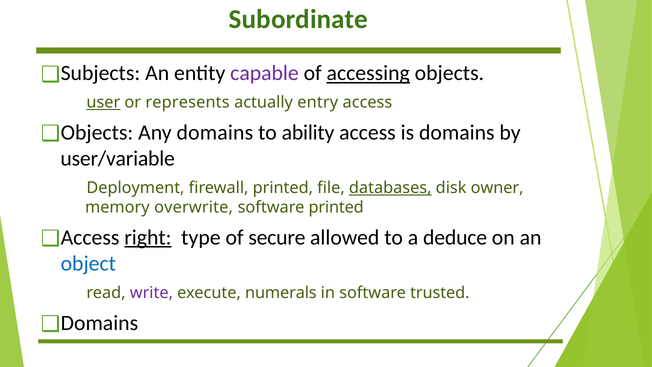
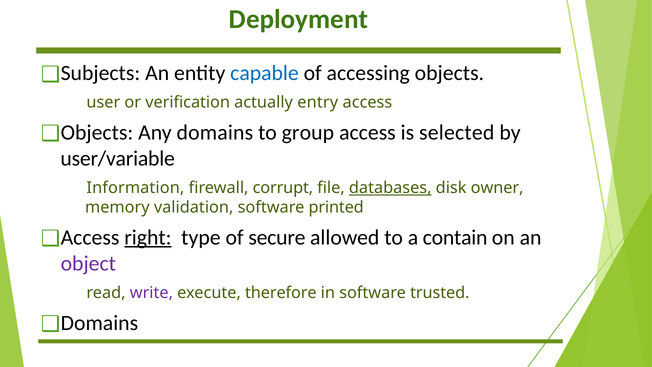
Subordinate: Subordinate -> Deployment (298, 19)
capable colour: purple -> blue (264, 73)
accessing underline: present -> none (368, 73)
user underline: present -> none (103, 103)
represents: represents -> verification (188, 103)
ability: ability -> group (308, 132)
is domains: domains -> selected (457, 132)
Deployment: Deployment -> Information (135, 188)
firewall printed: printed -> corrupt (283, 188)
overwrite: overwrite -> validation (194, 207)
deduce: deduce -> contain (455, 237)
object colour: blue -> purple (88, 263)
numerals: numerals -> therefore (281, 293)
